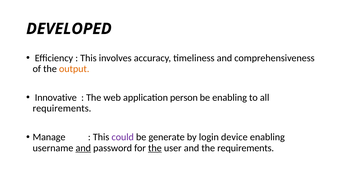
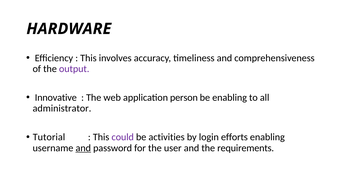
DEVELOPED: DEVELOPED -> HARDWARE (69, 29)
output colour: orange -> purple (74, 69)
requirements: requirements -> administrator (62, 109)
Manage: Manage -> Tutorial (49, 138)
generate: generate -> activities (167, 138)
device: device -> efforts (234, 138)
the underline: present -> none (155, 148)
